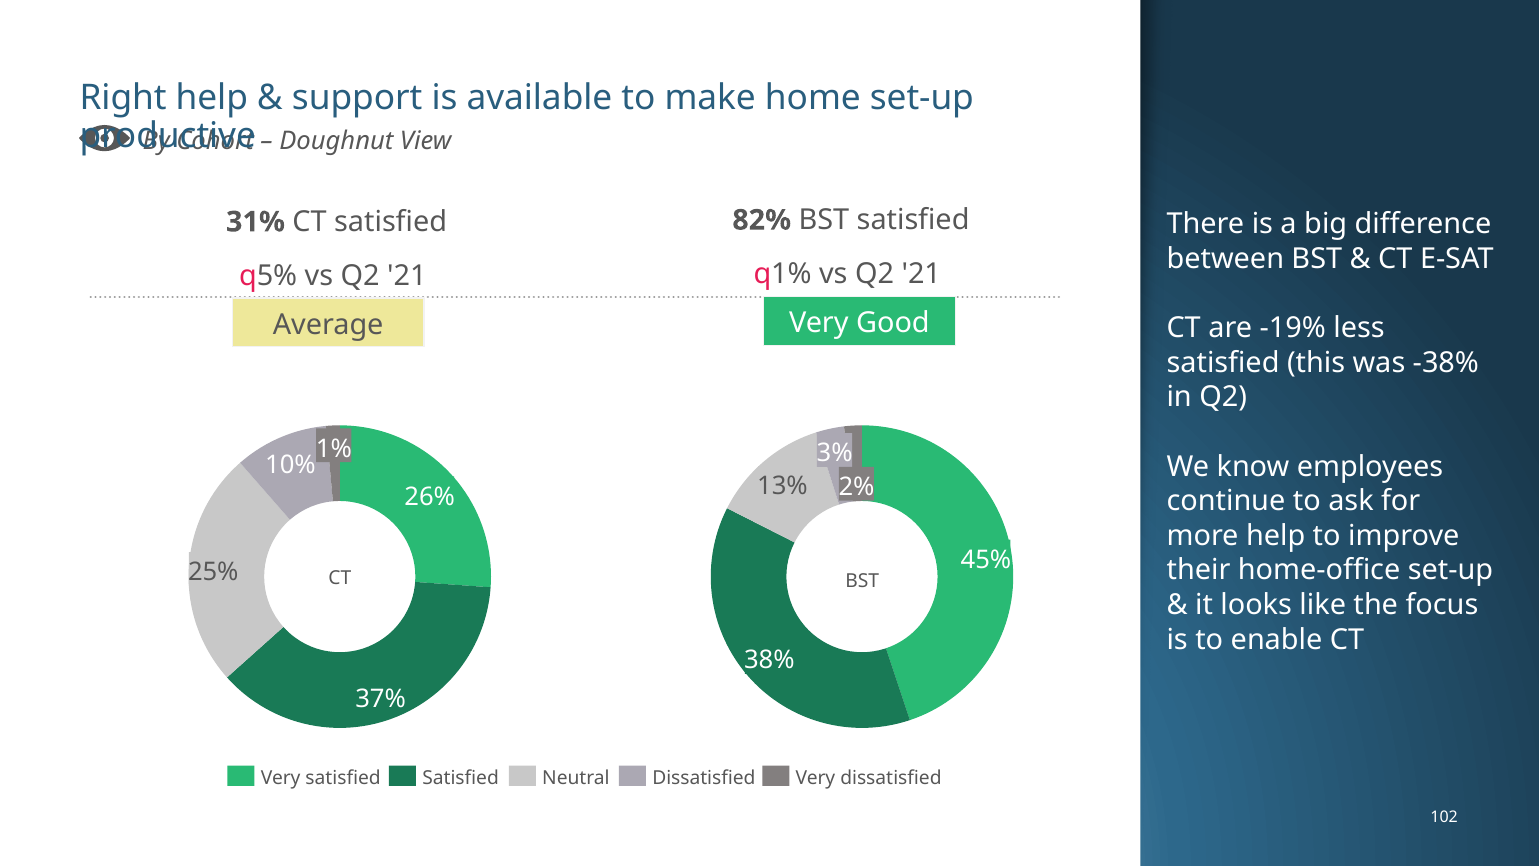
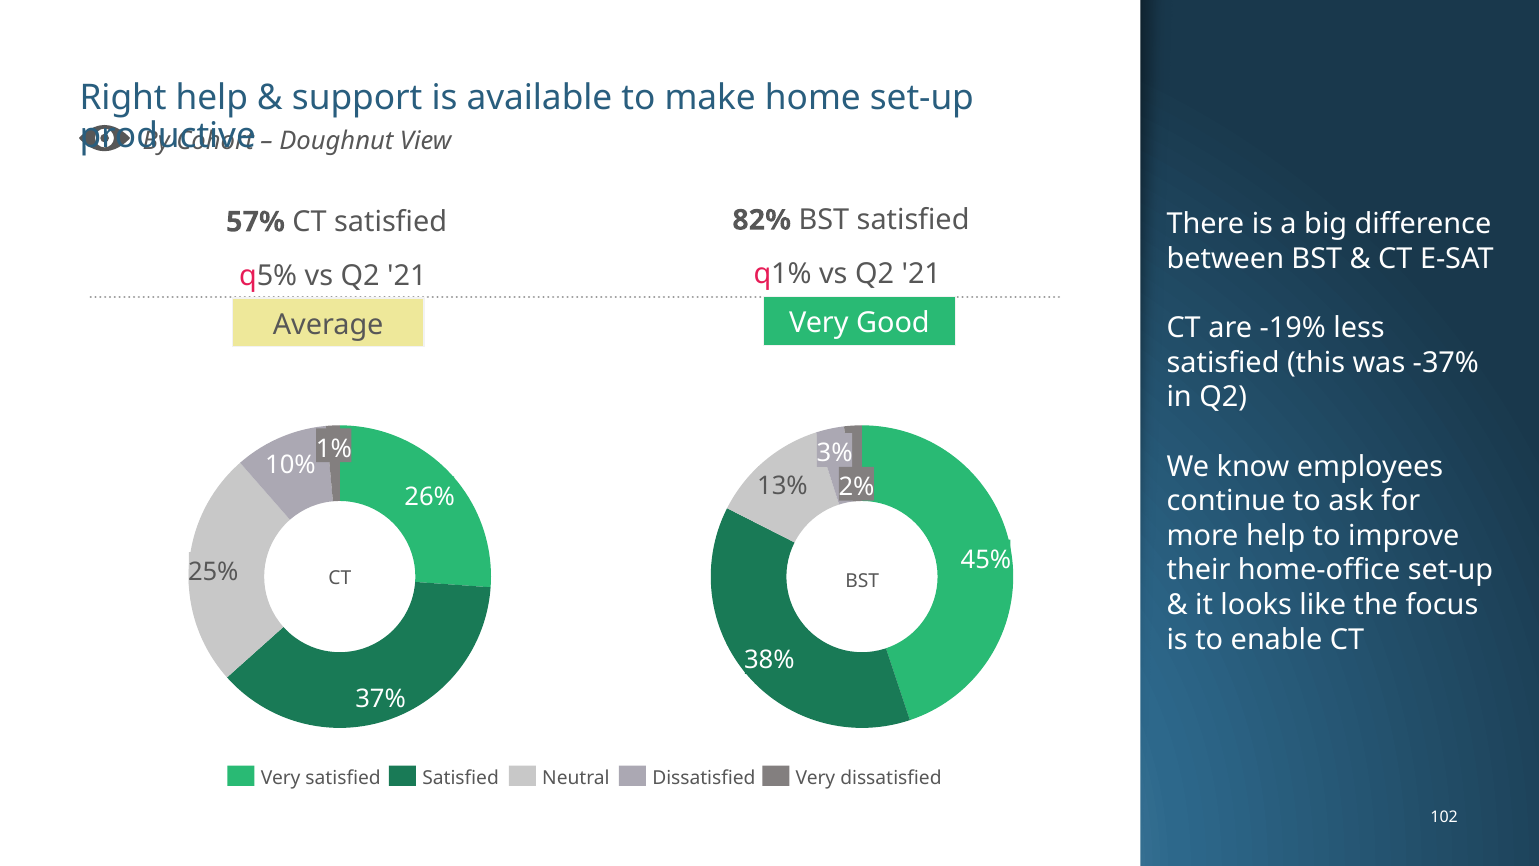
31%: 31% -> 57% (256, 222)
-38%: -38% -> -37% (1446, 362)
